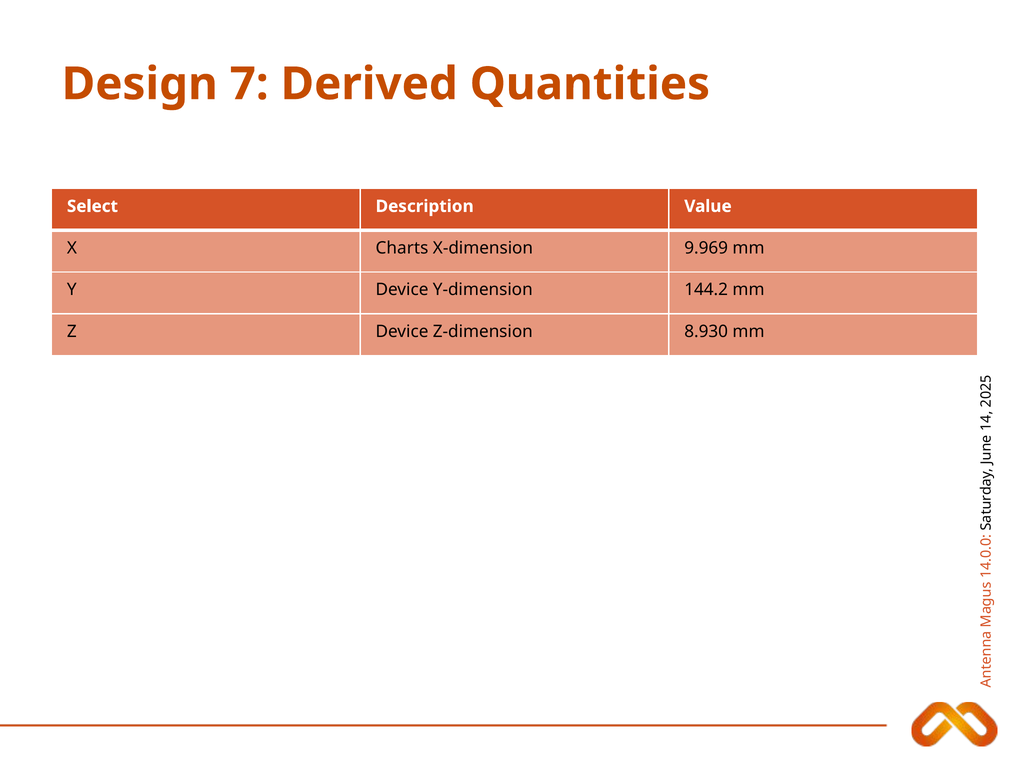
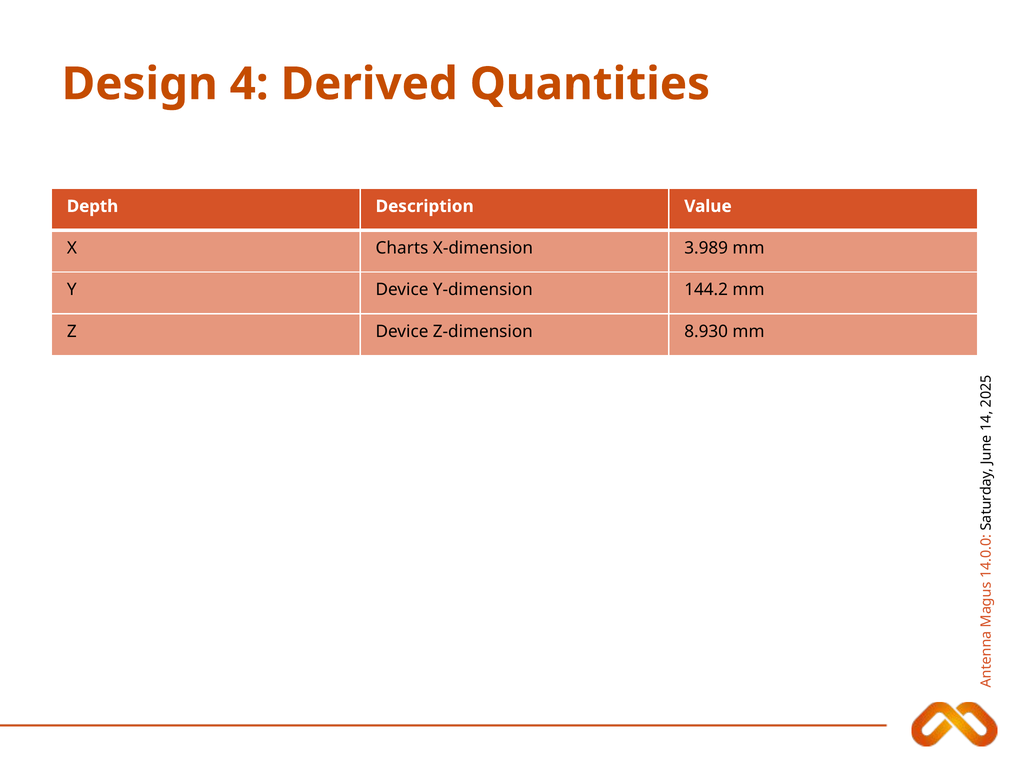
Design 7: 7 -> 4 (249, 84)
Select: Select -> Depth (92, 206)
9.969: 9.969 -> 3.989 (706, 248)
